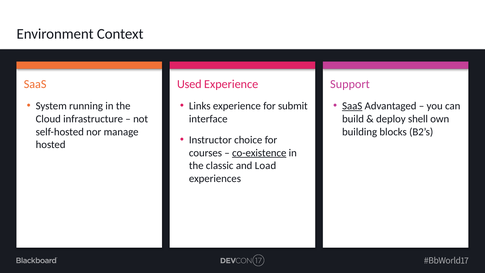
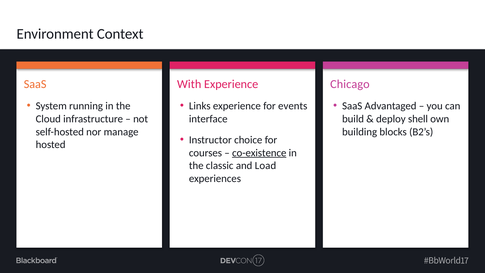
Used: Used -> With (189, 84)
Support: Support -> Chicago (350, 84)
submit: submit -> events (293, 106)
SaaS underline: present -> none (352, 106)
